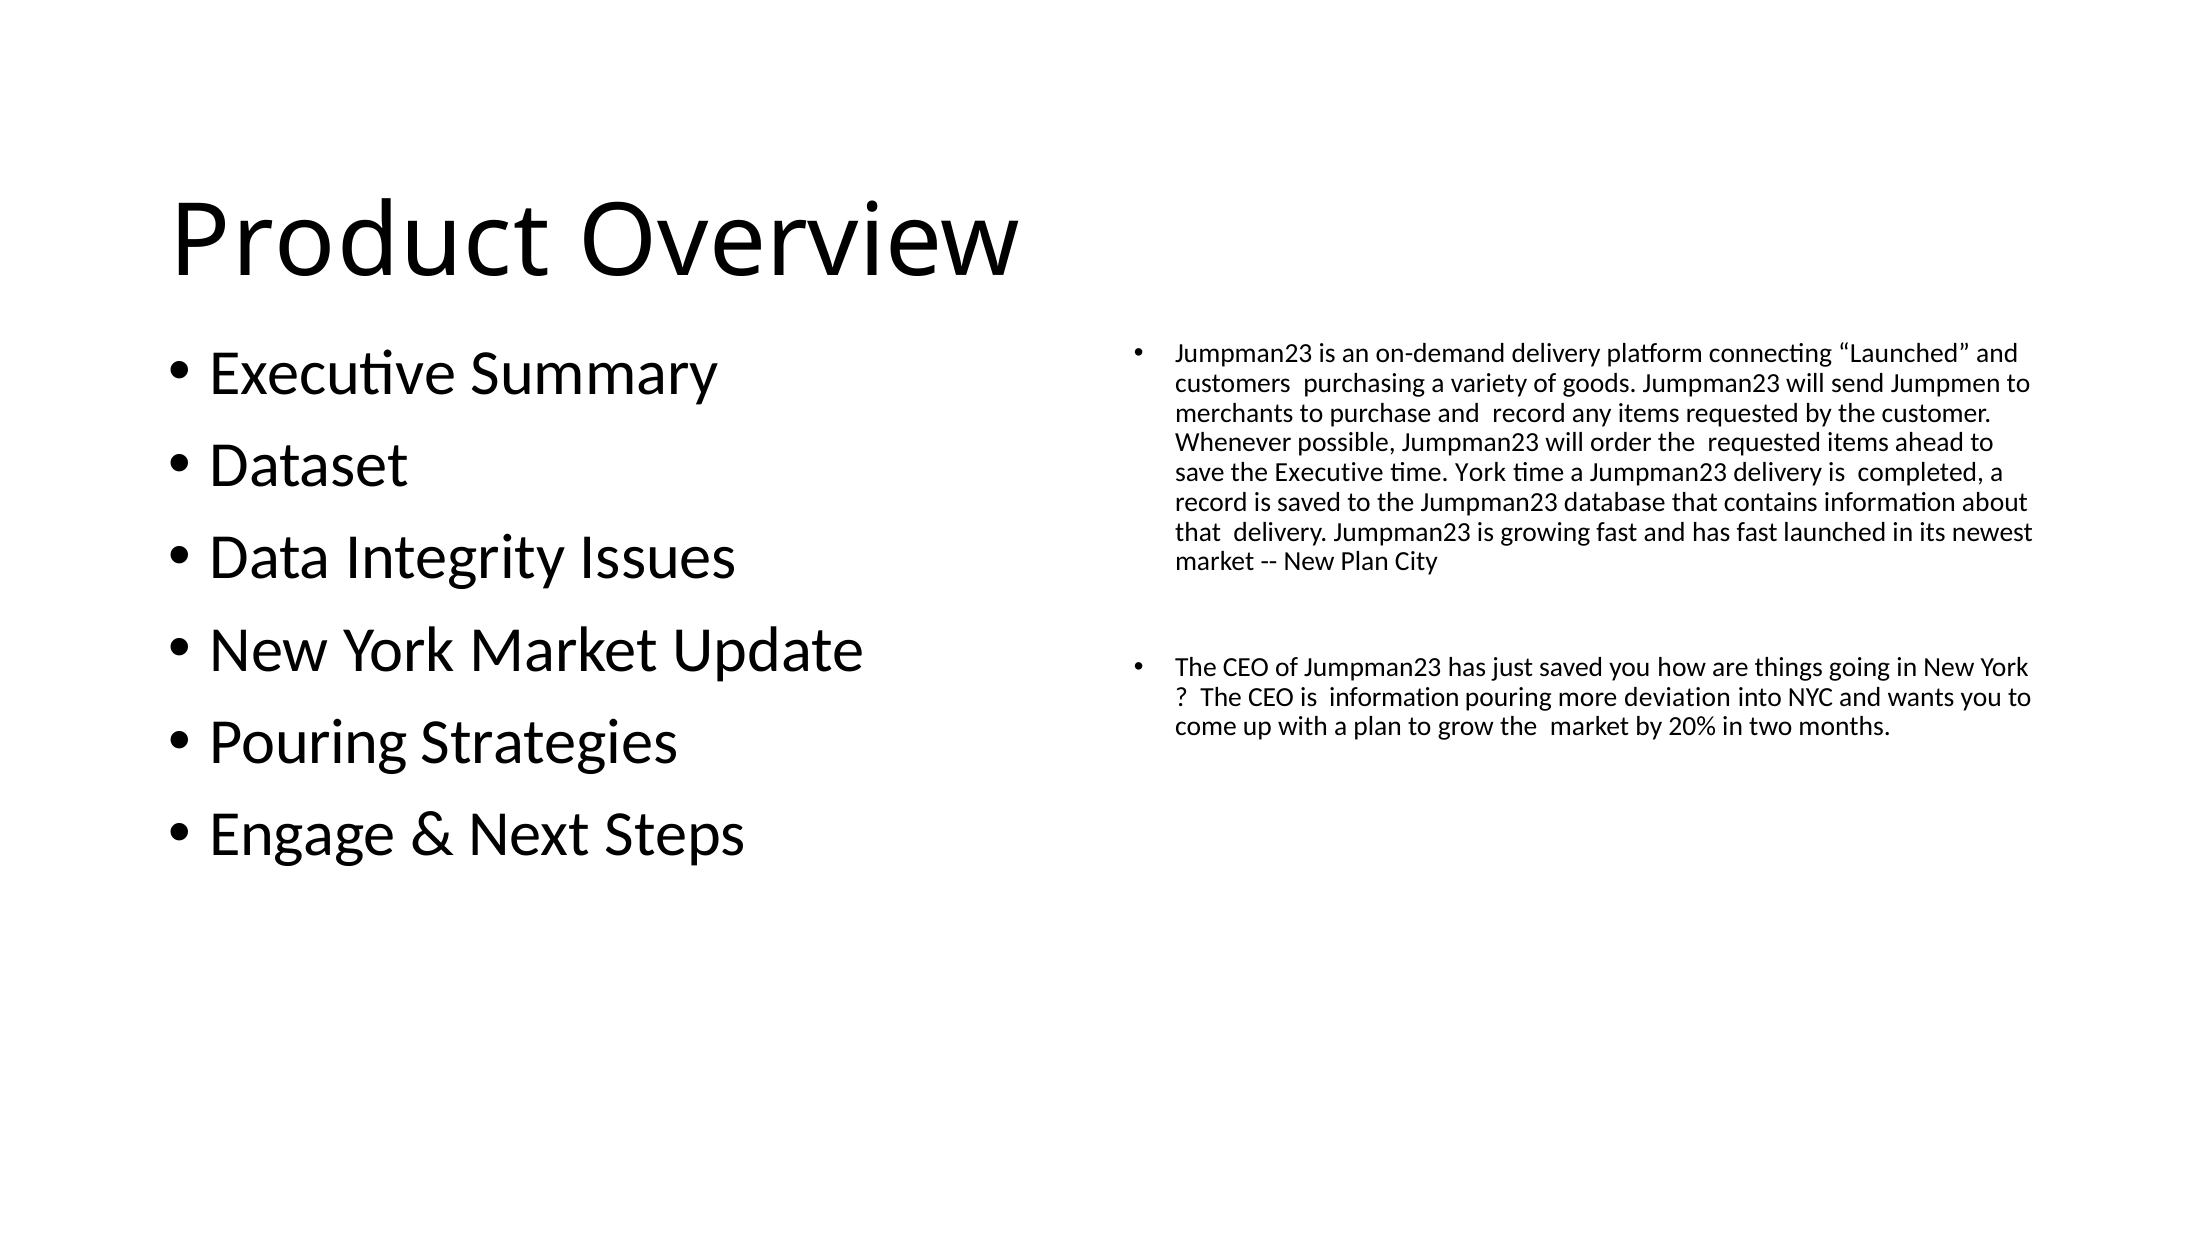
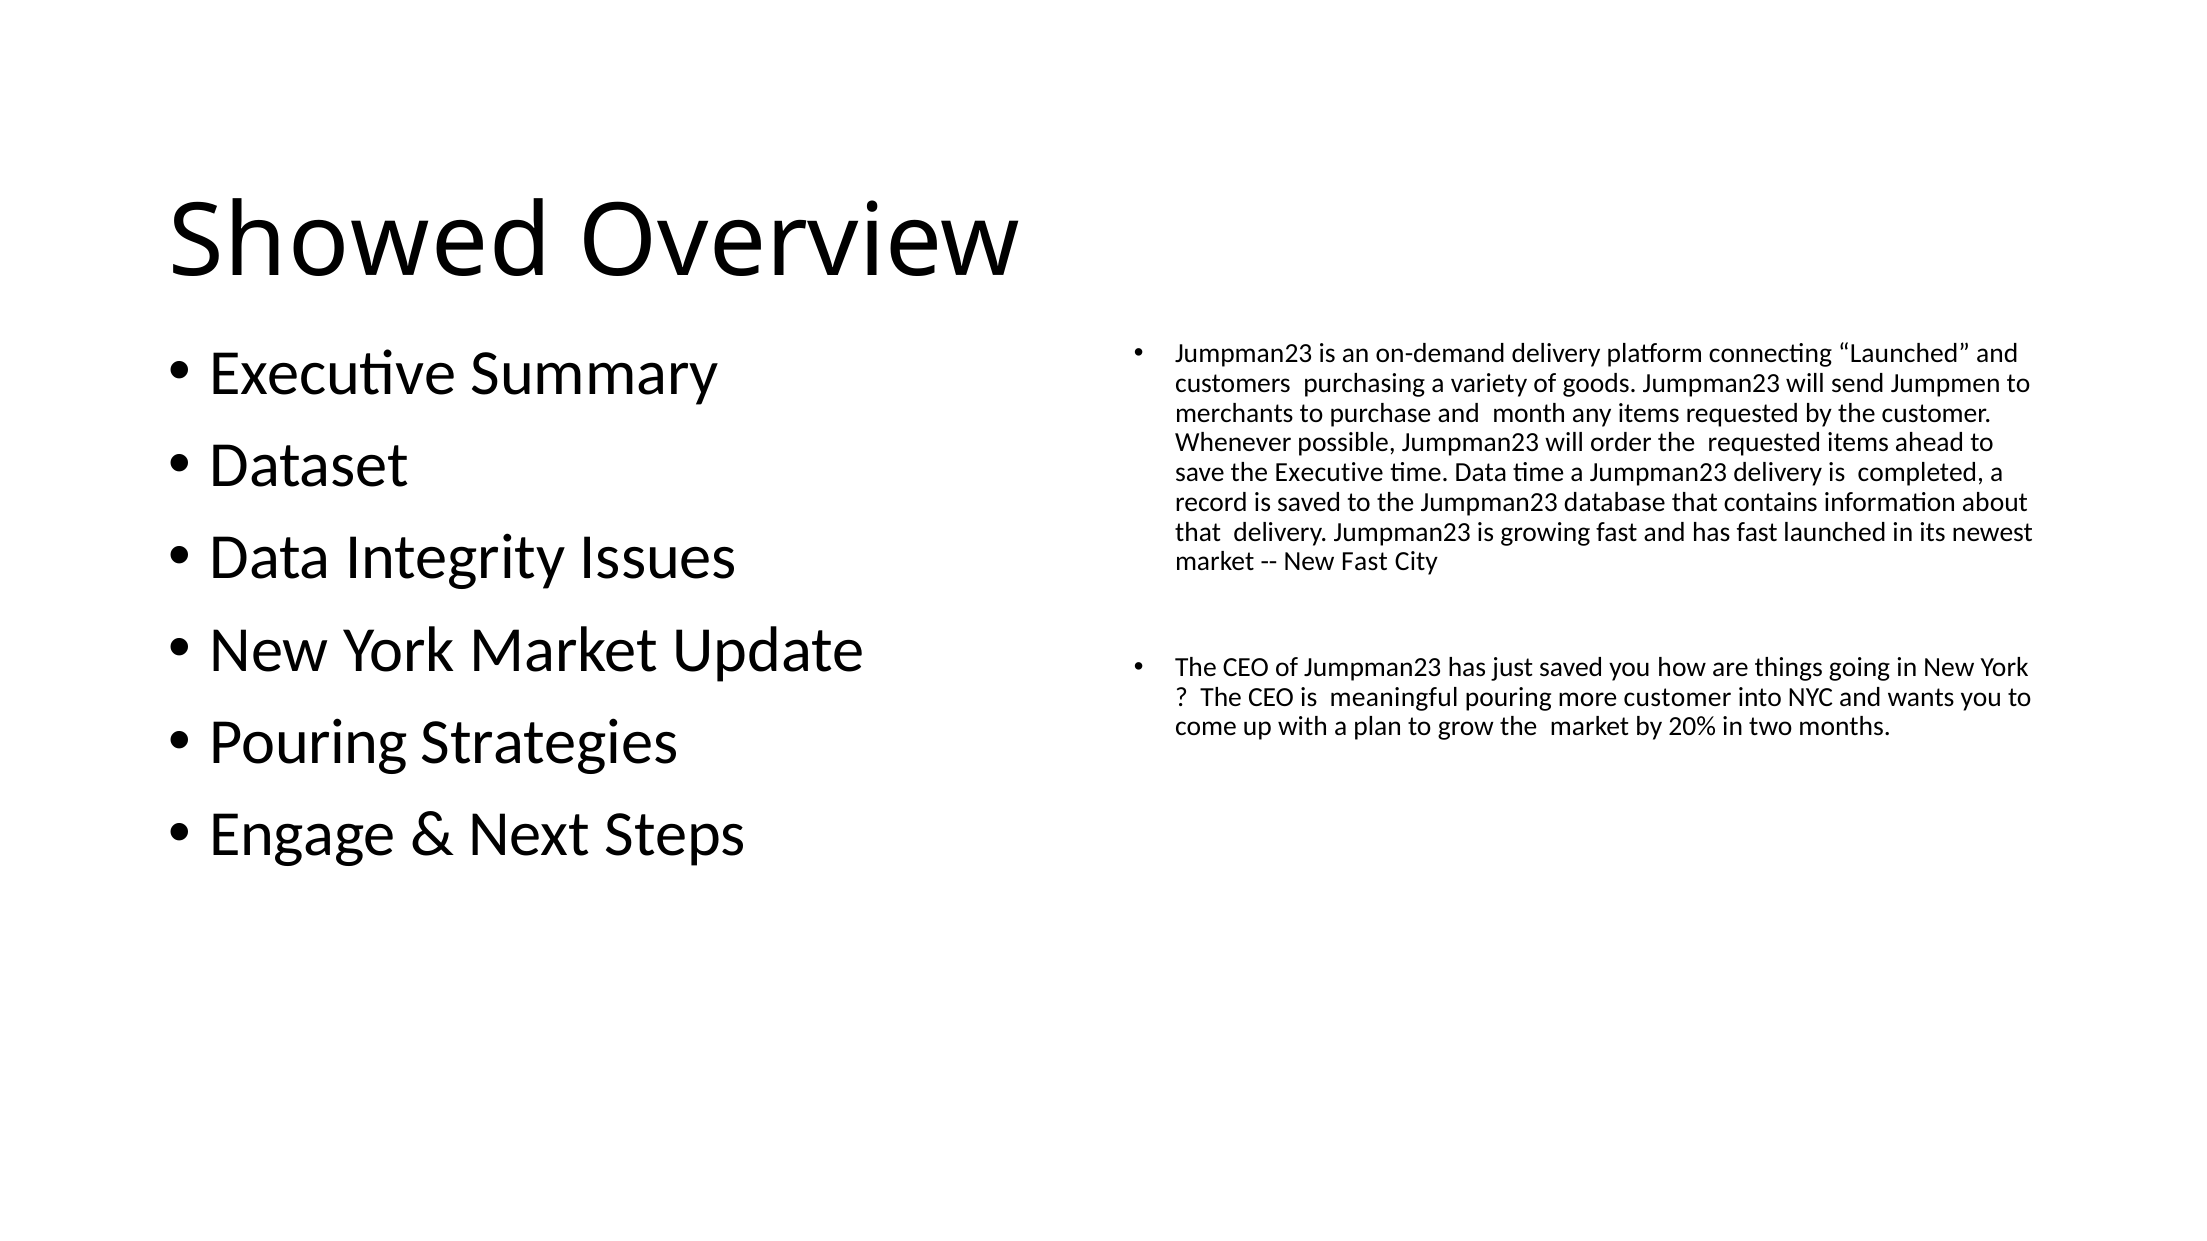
Product: Product -> Showed (360, 242)
and record: record -> month (1529, 413)
time York: York -> Data (1481, 473)
New Plan: Plan -> Fast (1365, 562)
is information: information -> meaningful (1394, 697)
more deviation: deviation -> customer (1678, 697)
